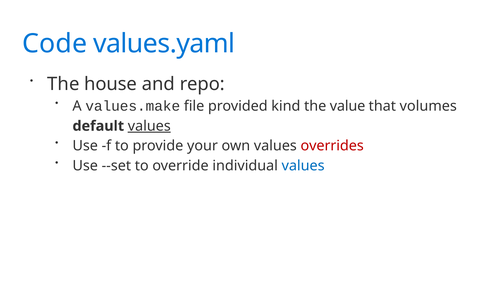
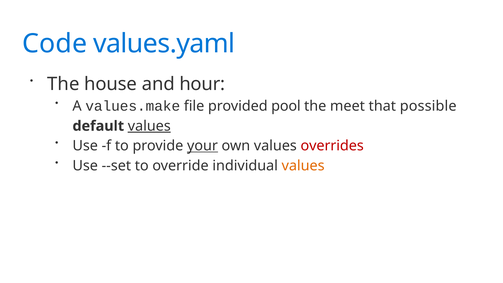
repo: repo -> hour (202, 84)
kind: kind -> pool (286, 106)
value: value -> meet (347, 106)
volumes: volumes -> possible (428, 106)
your underline: none -> present (202, 146)
values colour: blue -> orange (303, 166)
